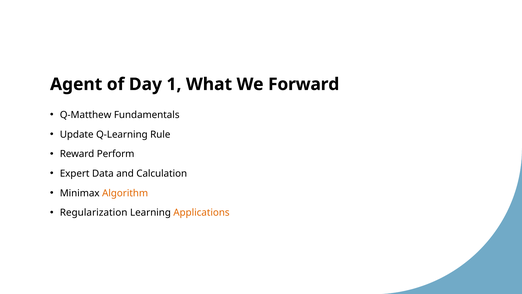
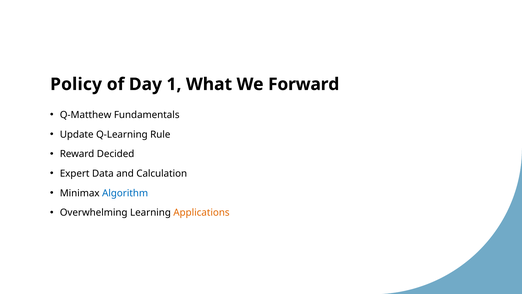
Agent: Agent -> Policy (76, 84)
Perform: Perform -> Decided (116, 154)
Algorithm colour: orange -> blue (125, 193)
Regularization: Regularization -> Overwhelming (94, 212)
